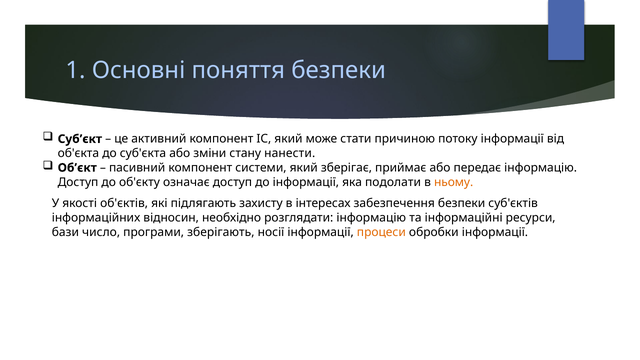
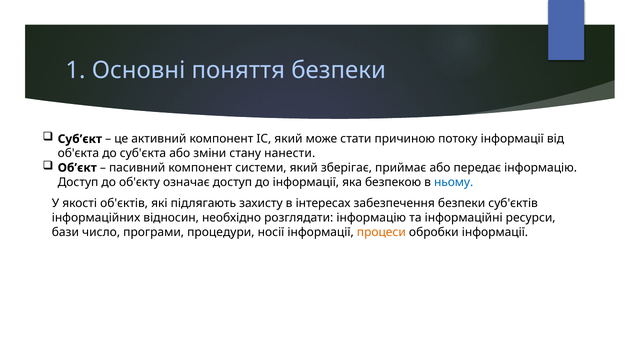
подолати: подолати -> безпекою (393, 182)
ньому colour: orange -> blue (454, 182)
зберігають: зберігають -> процедури (221, 232)
